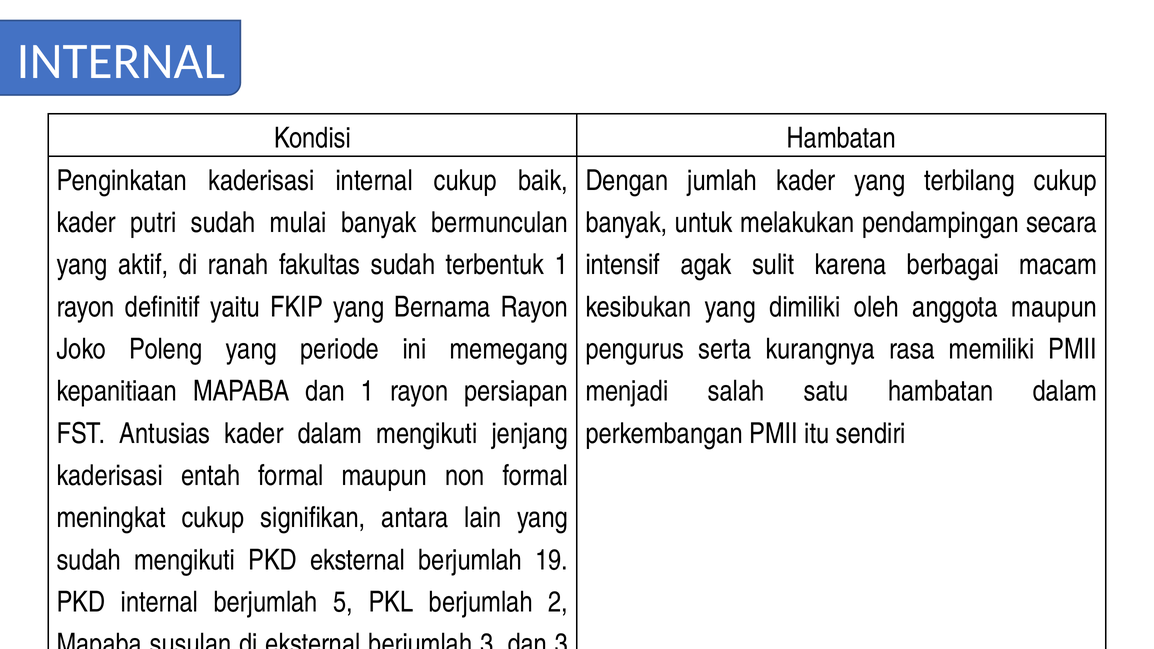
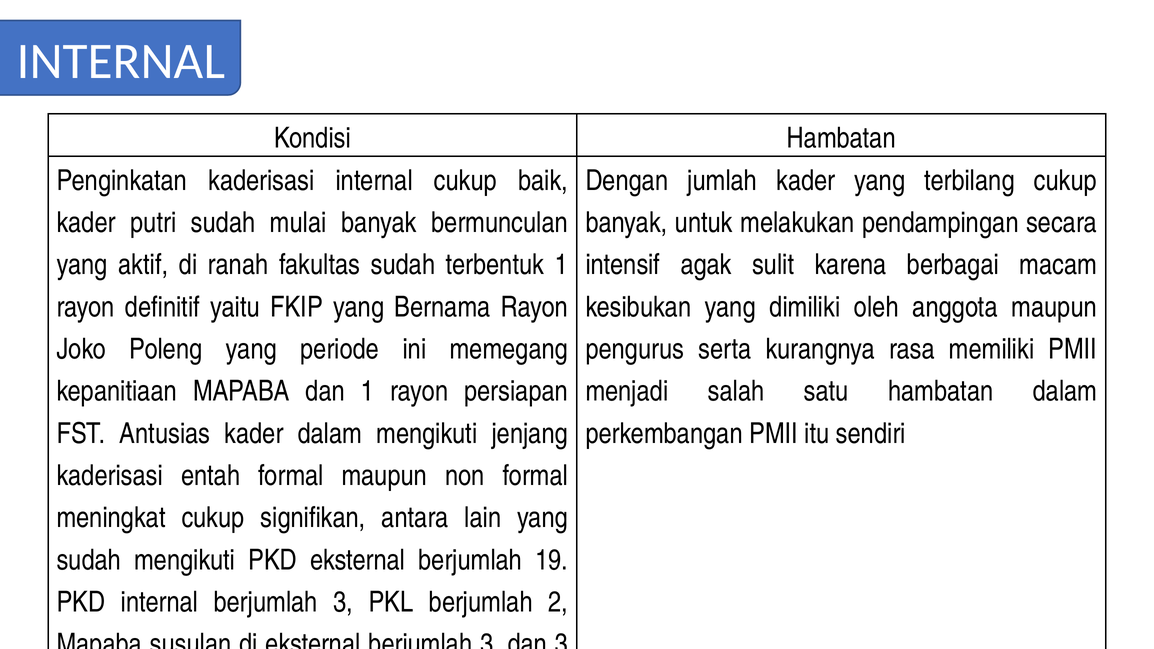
internal berjumlah 5: 5 -> 3 (343, 602)
